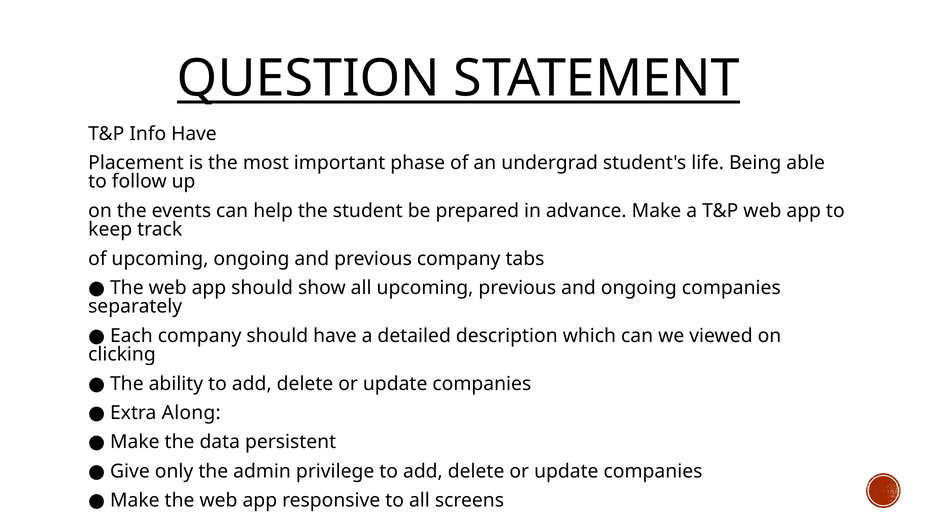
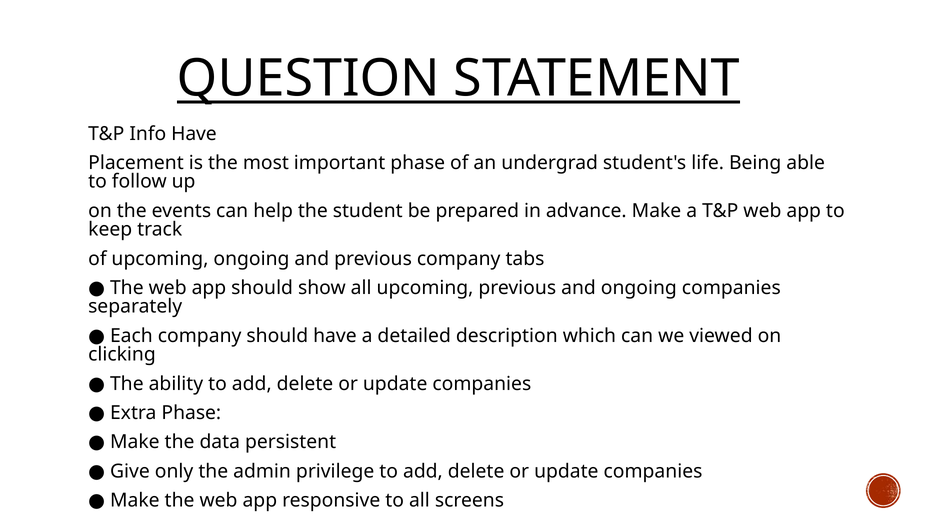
Extra Along: Along -> Phase (191, 413)
